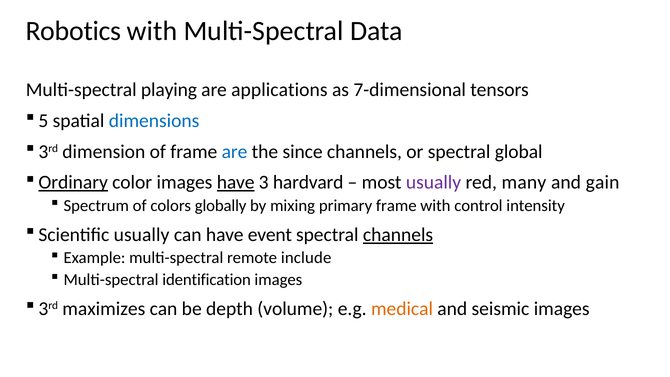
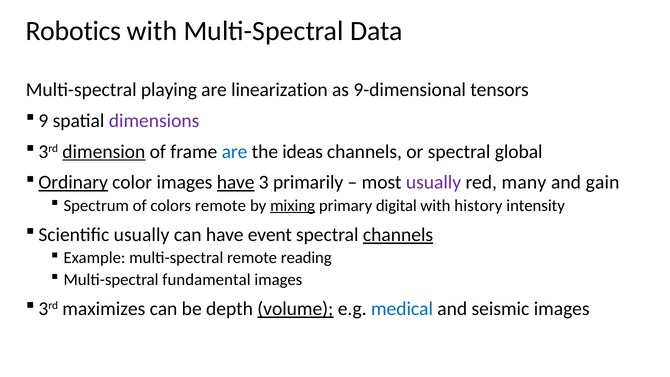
applications: applications -> linearization (279, 90)
7-dimensional: 7-dimensional -> 9-dimensional (410, 90)
5: 5 -> 9 (43, 121)
dimensions colour: blue -> purple (154, 121)
dimension underline: none -> present (104, 152)
since: since -> ideas (303, 152)
hardvard: hardvard -> primarily (308, 182)
colors globally: globally -> remote (220, 205)
mixing underline: none -> present (293, 205)
primary frame: frame -> digital (396, 205)
control: control -> history (478, 205)
include: include -> reading (306, 258)
identification: identification -> fundamental (206, 279)
volume underline: none -> present (295, 309)
medical colour: orange -> blue (402, 309)
